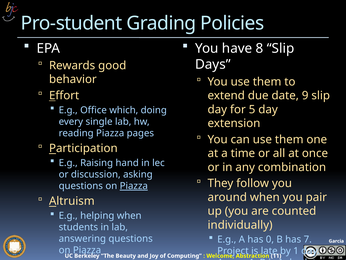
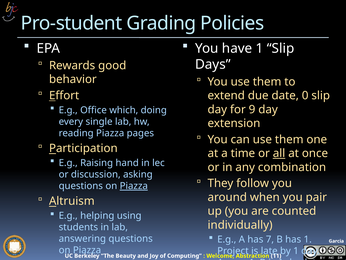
have 8: 8 -> 1 (260, 48)
9: 9 -> 0 (305, 95)
5: 5 -> 9 (252, 109)
all underline: none -> present (279, 153)
helping when: when -> using (129, 215)
0: 0 -> 7 (270, 239)
has 7: 7 -> 1 (308, 239)
